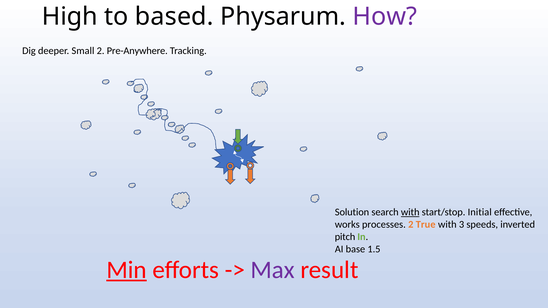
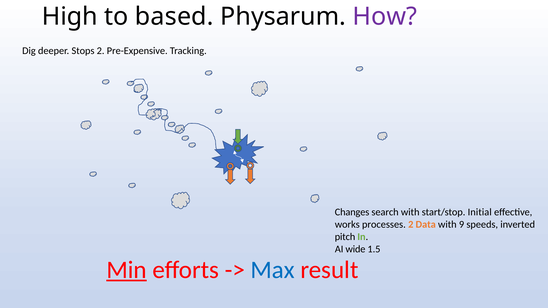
Small: Small -> Stops (83, 51)
Pre-Anywhere: Pre-Anywhere -> Pre-Expensive (137, 51)
Solution: Solution -> Changes (352, 212)
with underline: present -> none (410, 212)
True: True -> Data (426, 225)
3: 3 -> 9 (462, 225)
base: base -> wide (355, 249)
Max colour: purple -> blue (273, 270)
